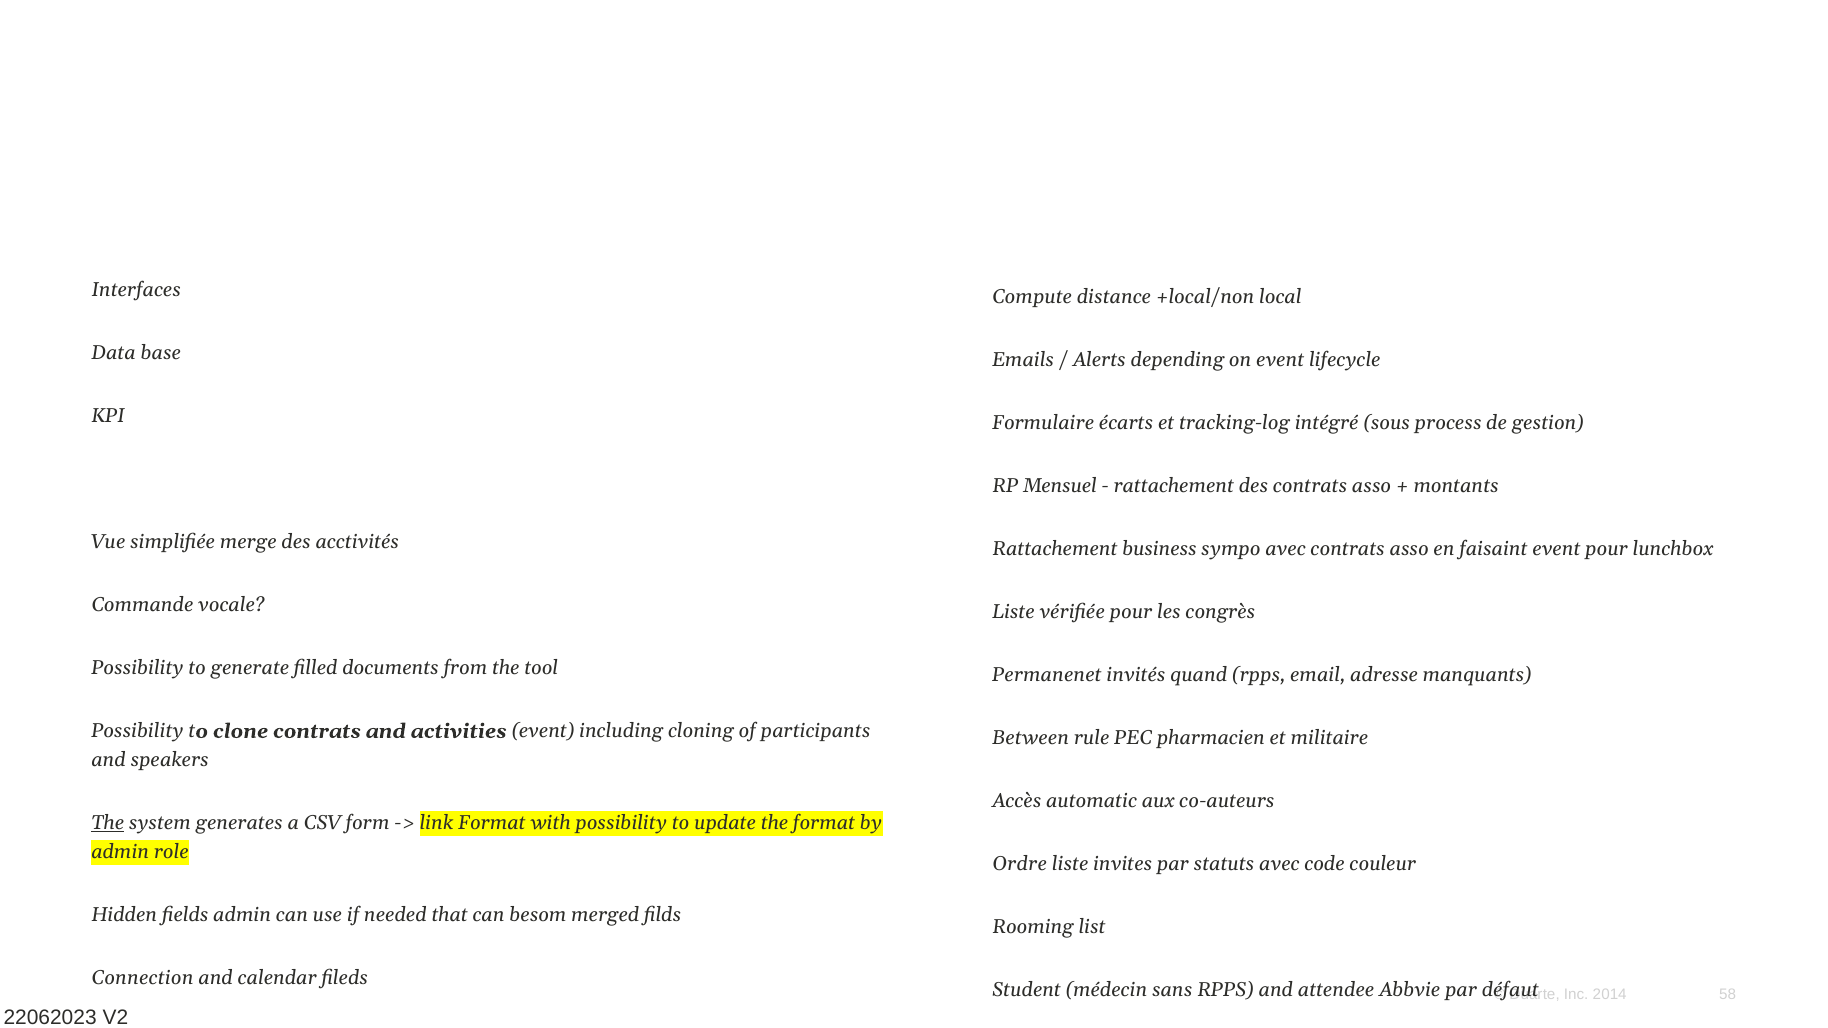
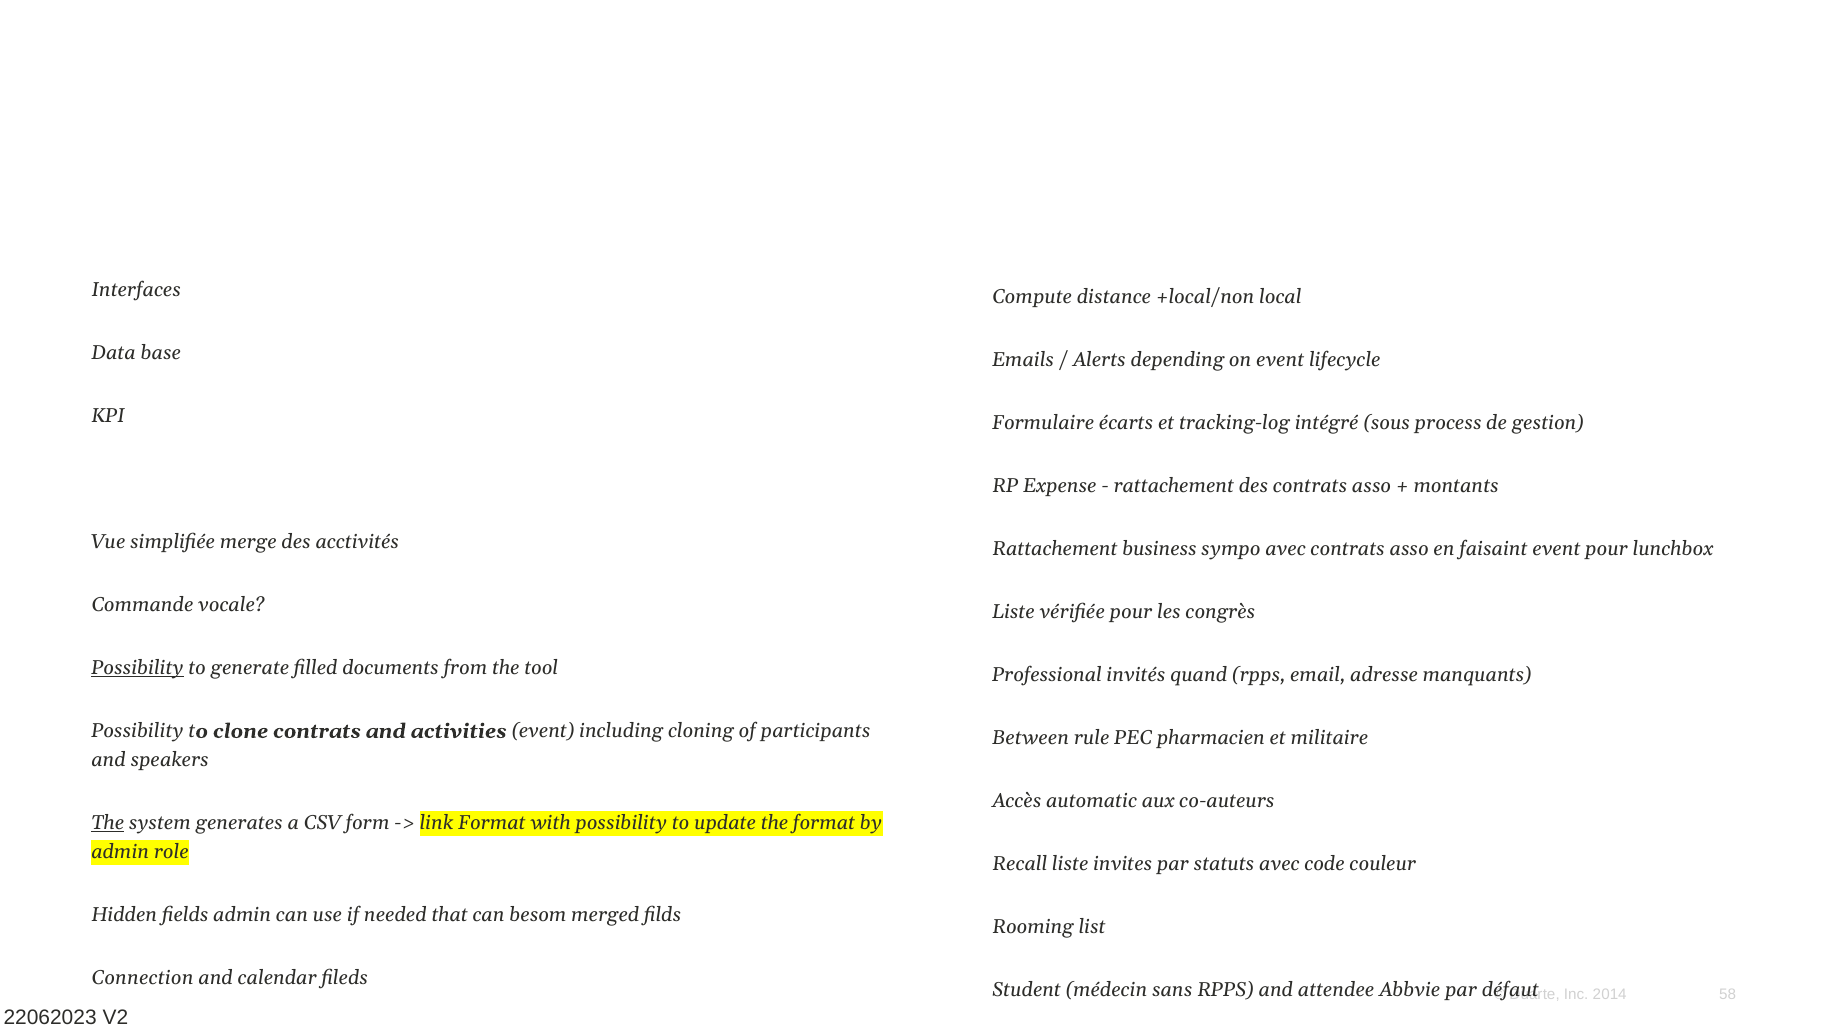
Mensuel: Mensuel -> Expense (1060, 486)
Possibility underline: none -> present (137, 668)
Permanenet: Permanenet -> Professional (1047, 675)
Ordre: Ordre -> Recall (1020, 864)
